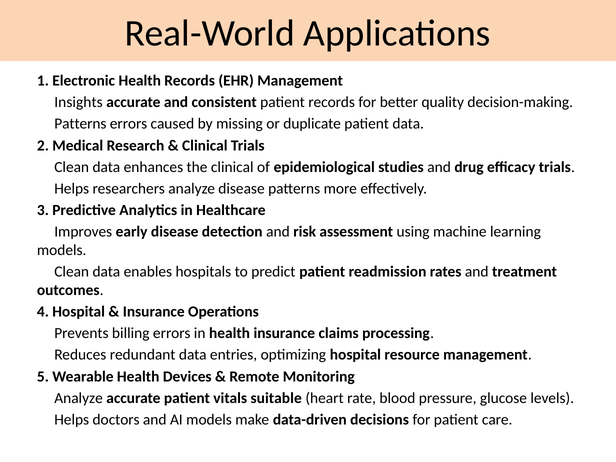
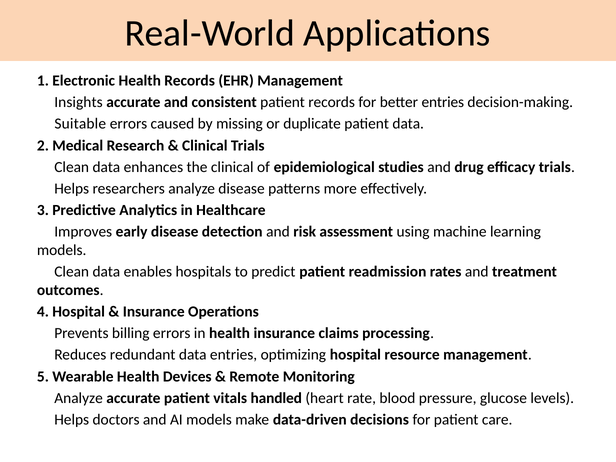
better quality: quality -> entries (443, 102)
Patterns: Patterns -> Suitable (80, 124)
suitable: suitable -> handled (276, 398)
